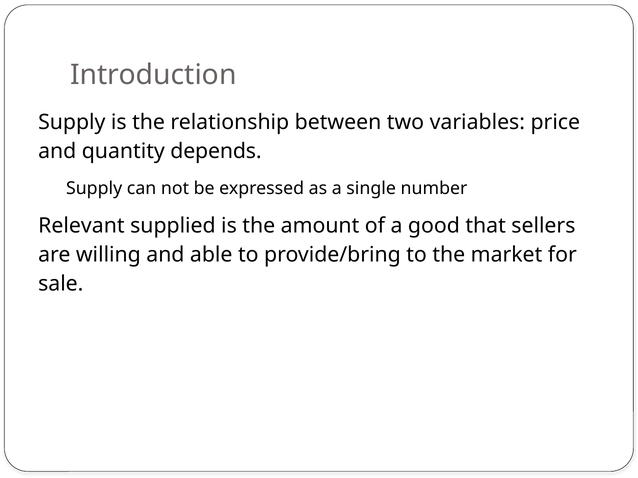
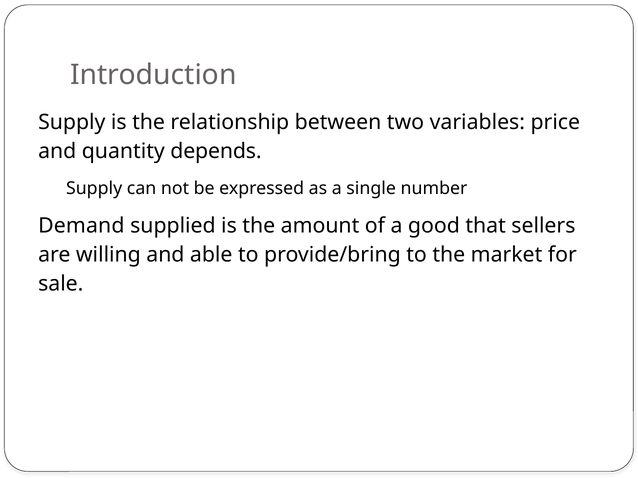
Relevant: Relevant -> Demand (81, 226)
